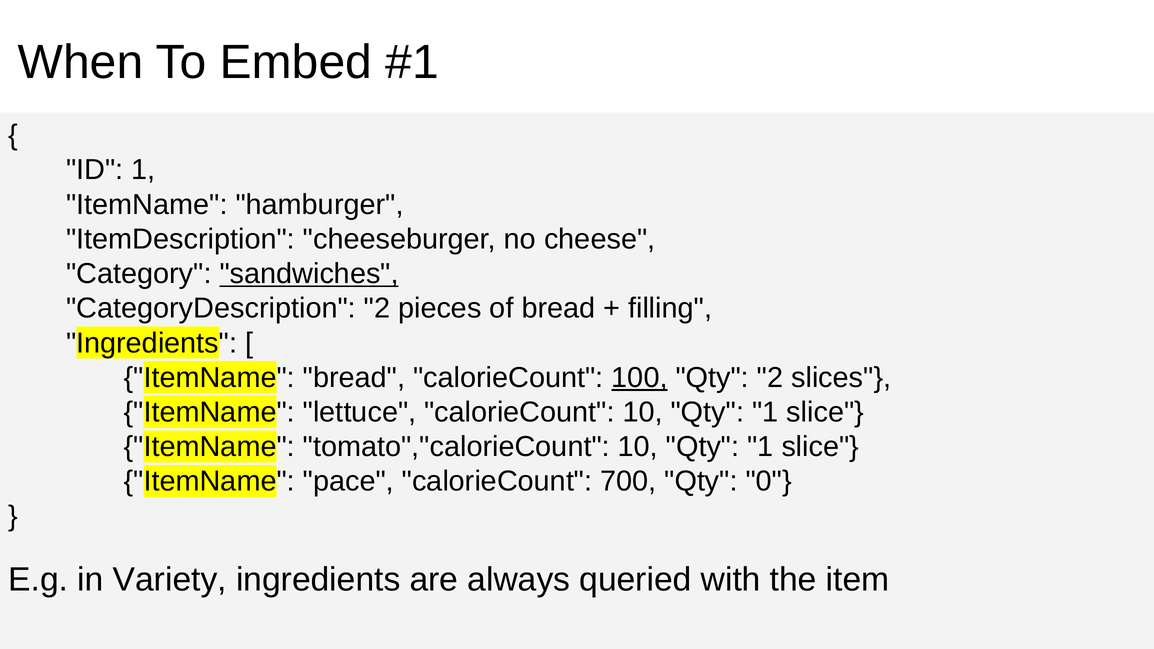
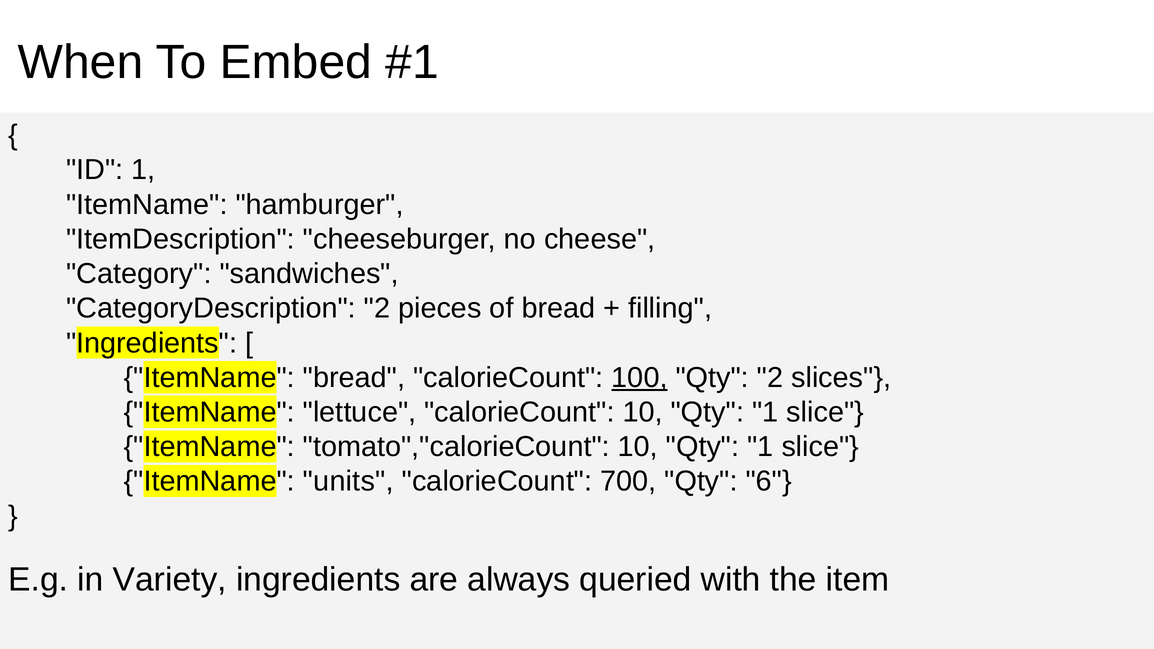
sandwiches underline: present -> none (309, 274)
pace: pace -> units (348, 482)
0: 0 -> 6 (769, 482)
